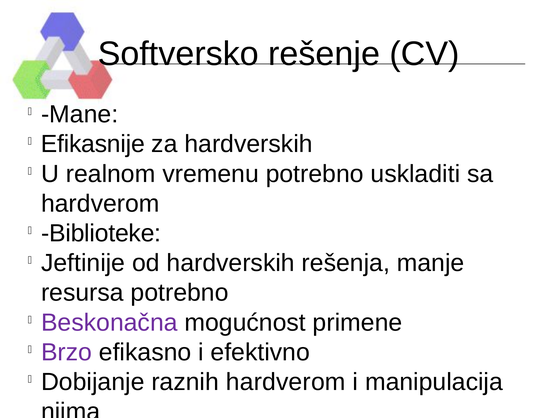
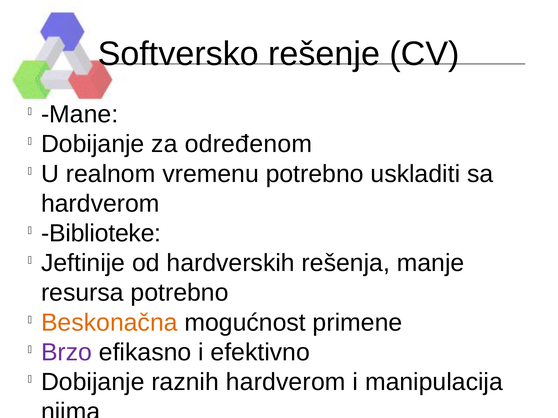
Efikasnije: Efikasnije -> Dobijanje (93, 144)
za hardverskih: hardverskih -> određenom (248, 144)
Beskonačna colour: purple -> orange (109, 323)
